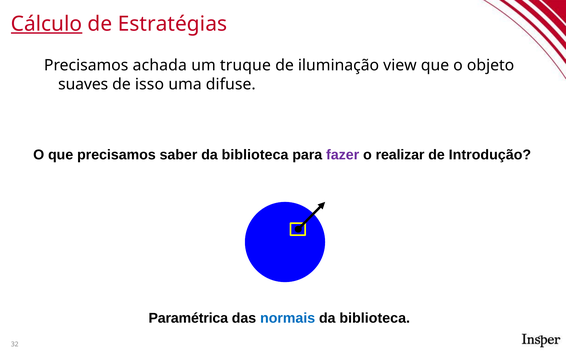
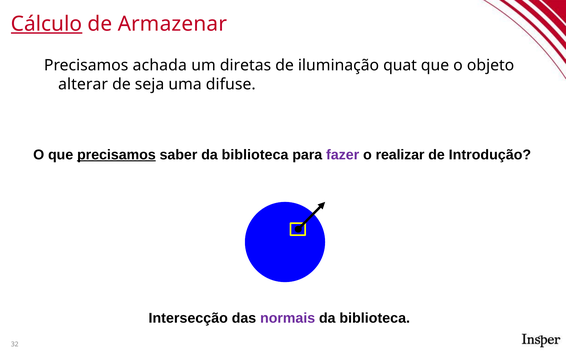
Estratégias: Estratégias -> Armazenar (172, 24)
truque: truque -> diretas (246, 65)
view: view -> quat (400, 65)
suaves: suaves -> alterar (83, 84)
isso: isso -> seja (150, 84)
precisamos underline: none -> present (116, 155)
Paramétrica: Paramétrica -> Intersecção (188, 318)
normais colour: blue -> purple (288, 318)
